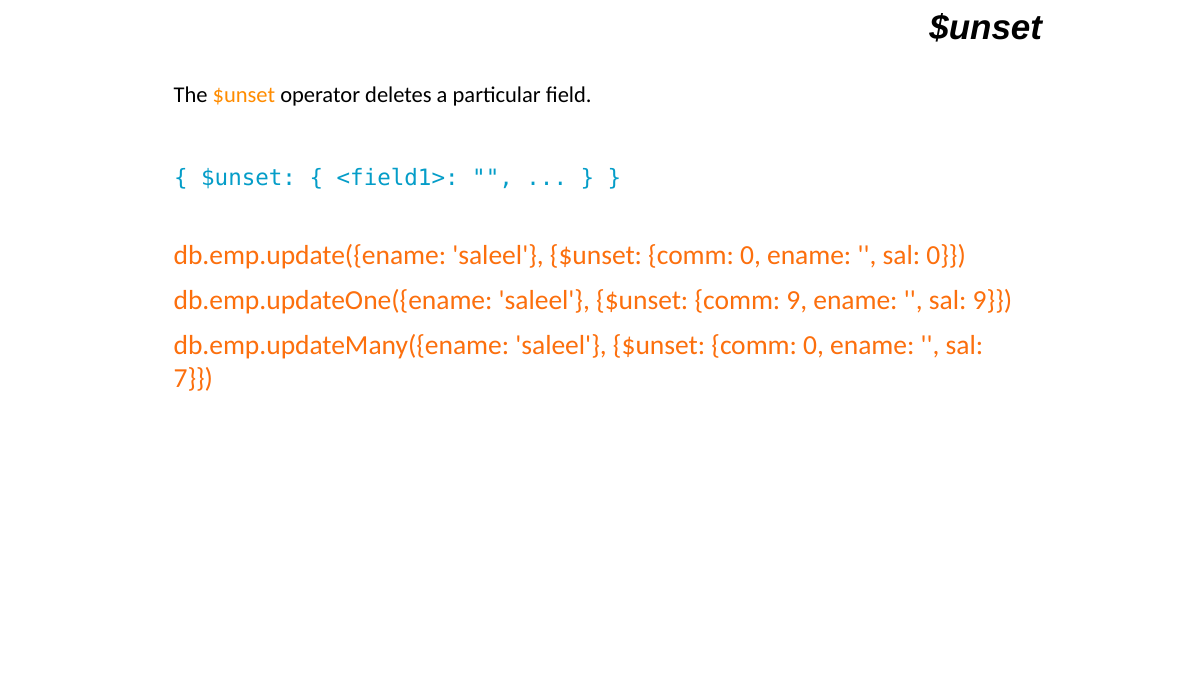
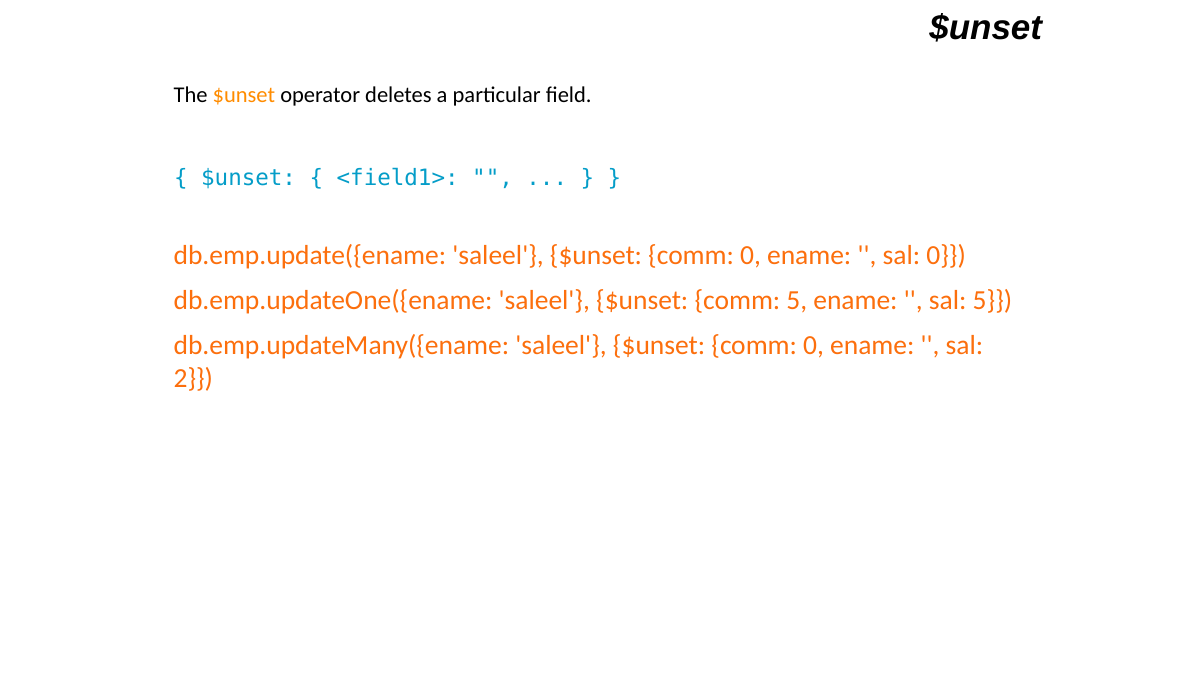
comm 9: 9 -> 5 (797, 300)
sal 9: 9 -> 5 (992, 300)
7: 7 -> 2 (193, 378)
